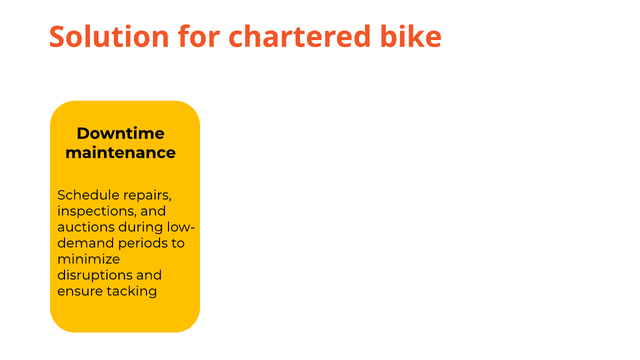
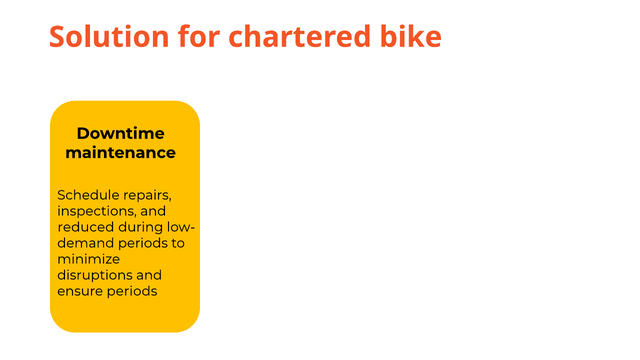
auctions: auctions -> reduced (86, 227)
ensure tacking: tacking -> periods (132, 291)
